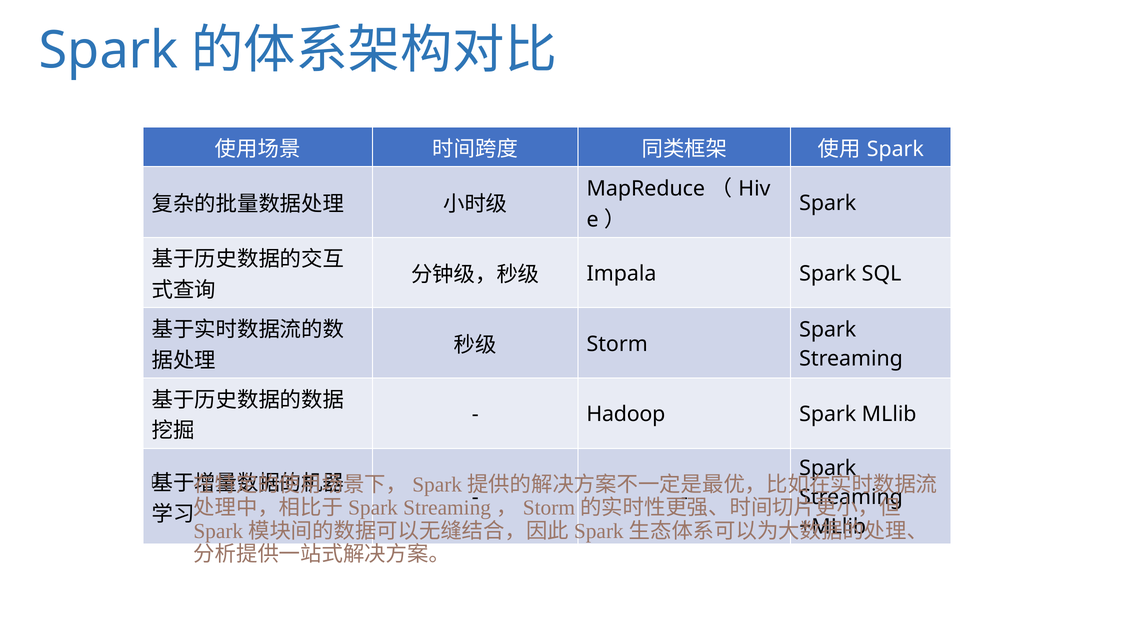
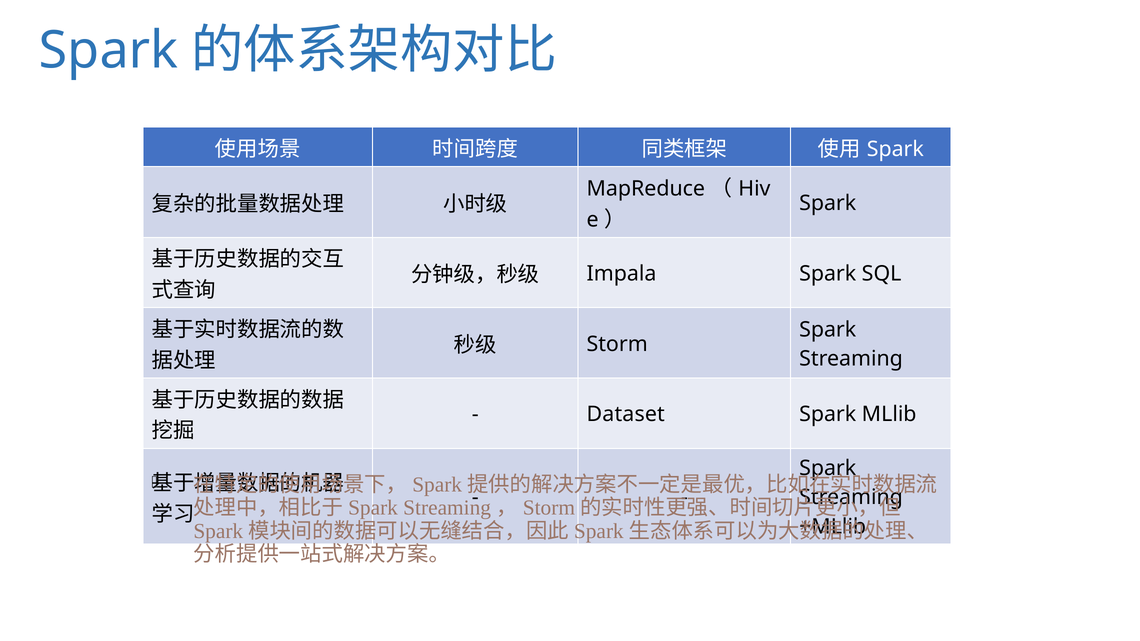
Hadoop: Hadoop -> Dataset (626, 415)
